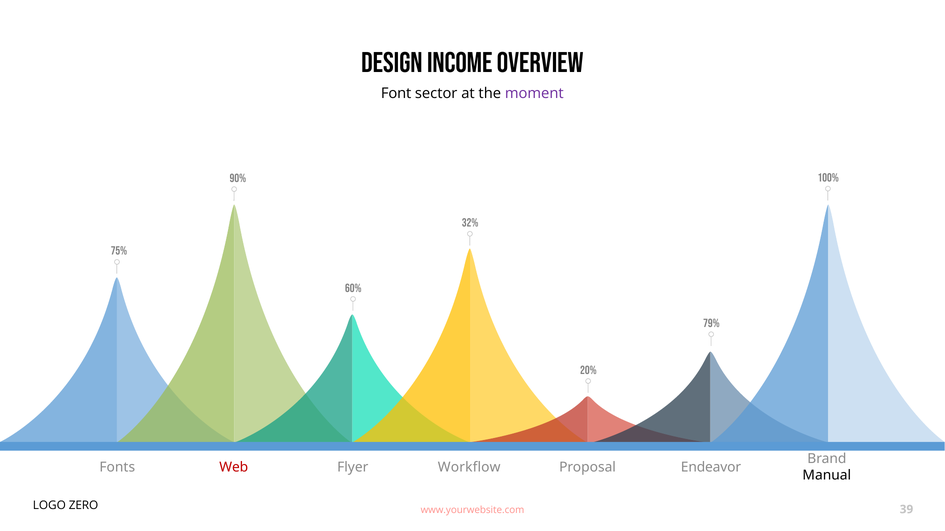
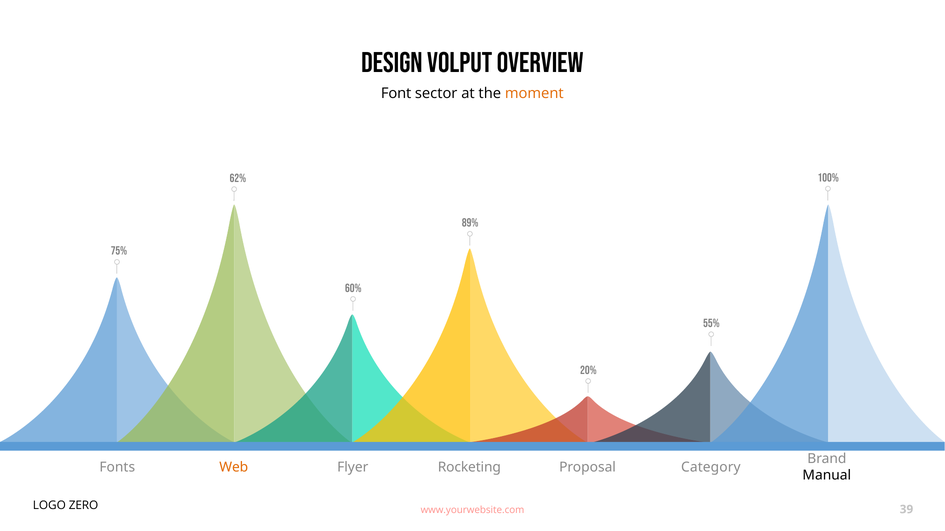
Income: Income -> Volput (460, 63)
moment colour: purple -> orange (534, 93)
90%: 90% -> 62% (238, 179)
32%: 32% -> 89% (470, 223)
79%: 79% -> 55% (711, 324)
Web colour: red -> orange (234, 468)
Workflow: Workflow -> Rocketing (469, 468)
Endeavor: Endeavor -> Category (711, 468)
